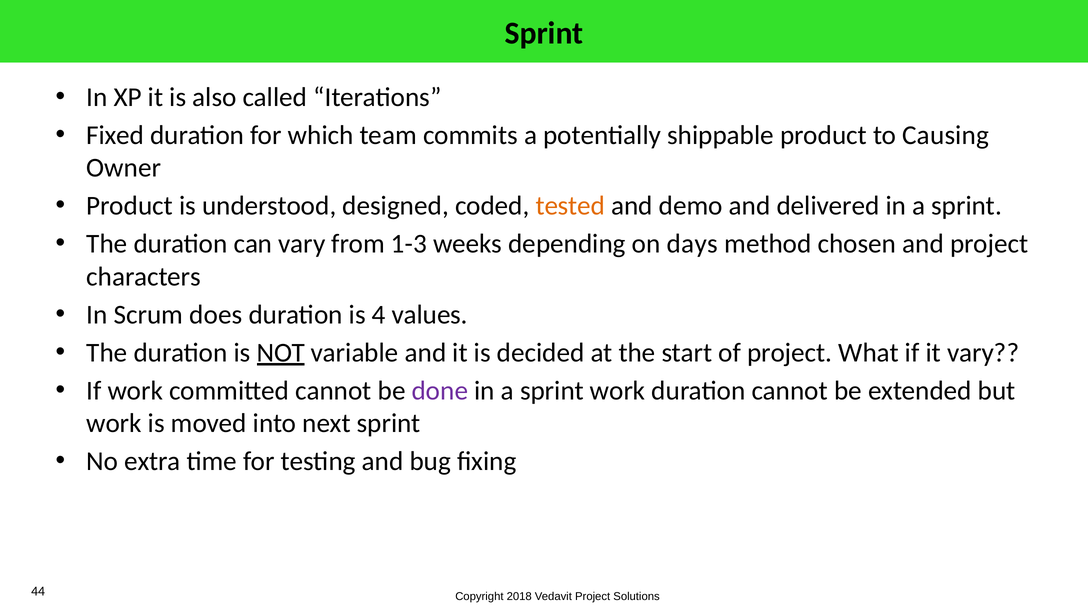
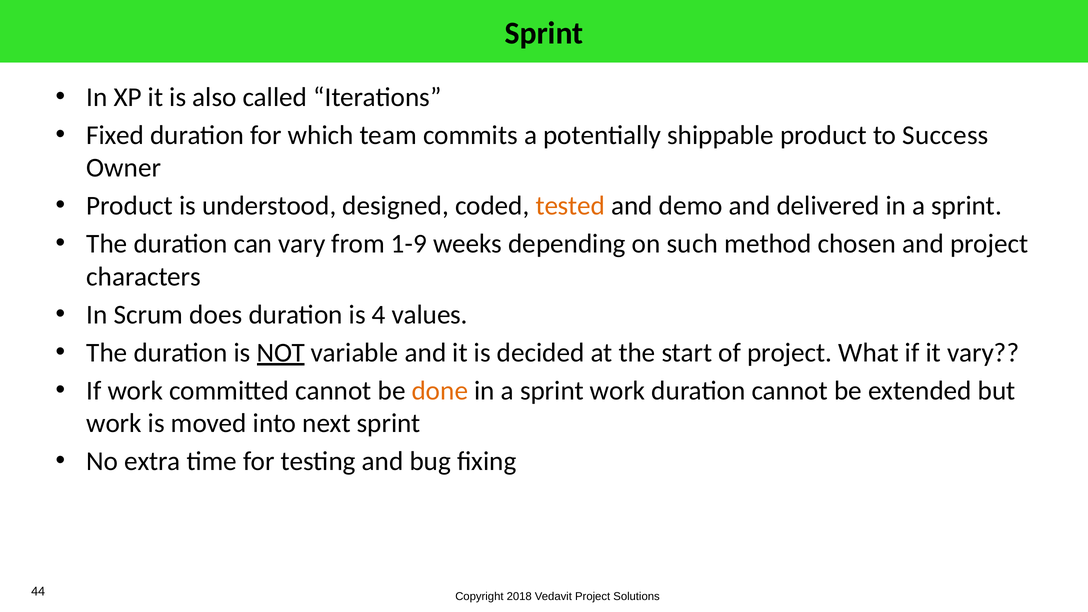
Causing: Causing -> Success (945, 135)
1-3: 1-3 -> 1-9 (409, 244)
days: days -> such (692, 244)
done colour: purple -> orange (440, 391)
